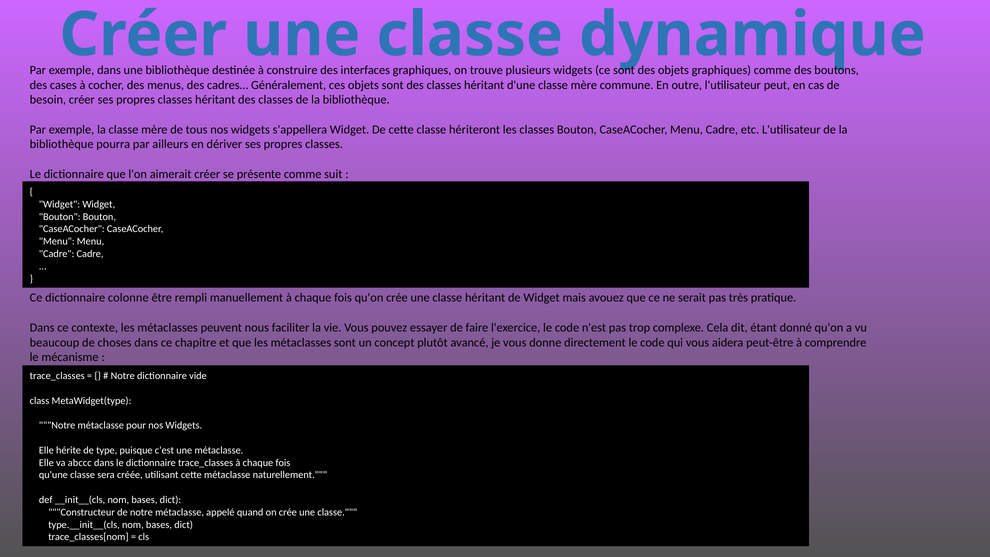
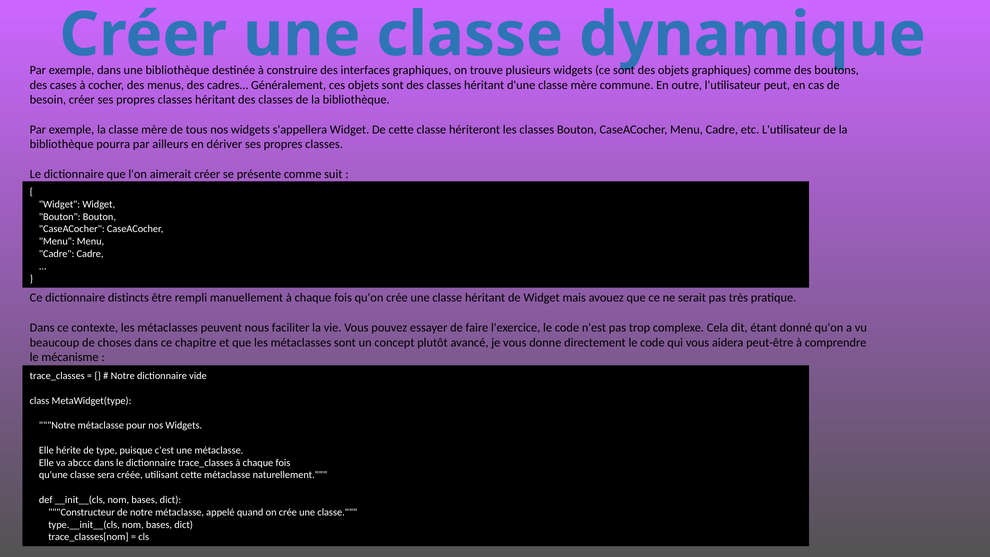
colonne: colonne -> distincts (128, 298)
